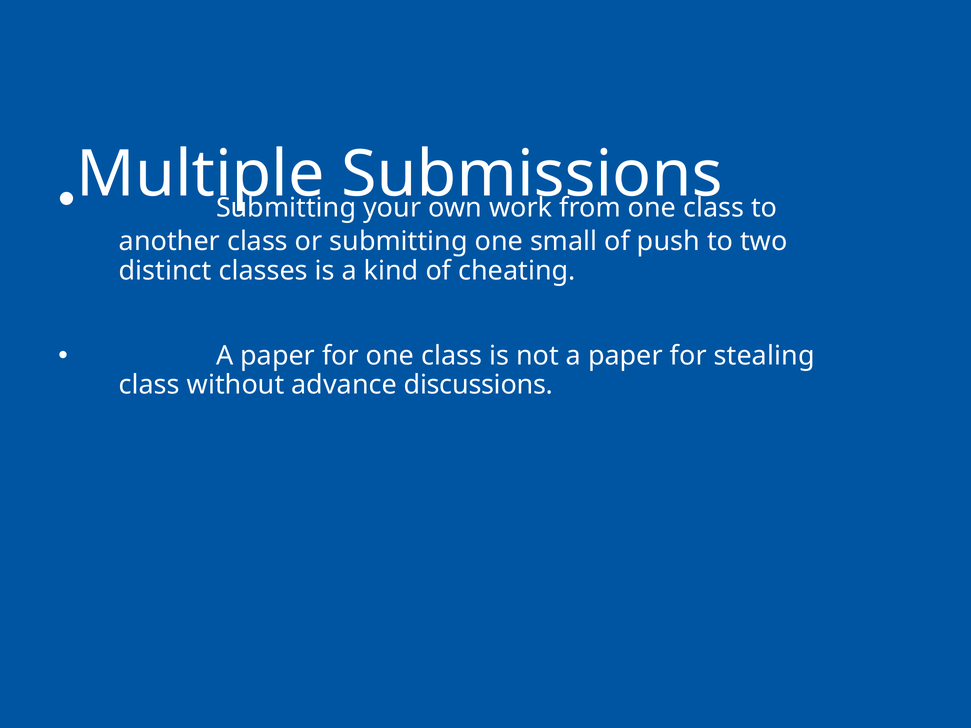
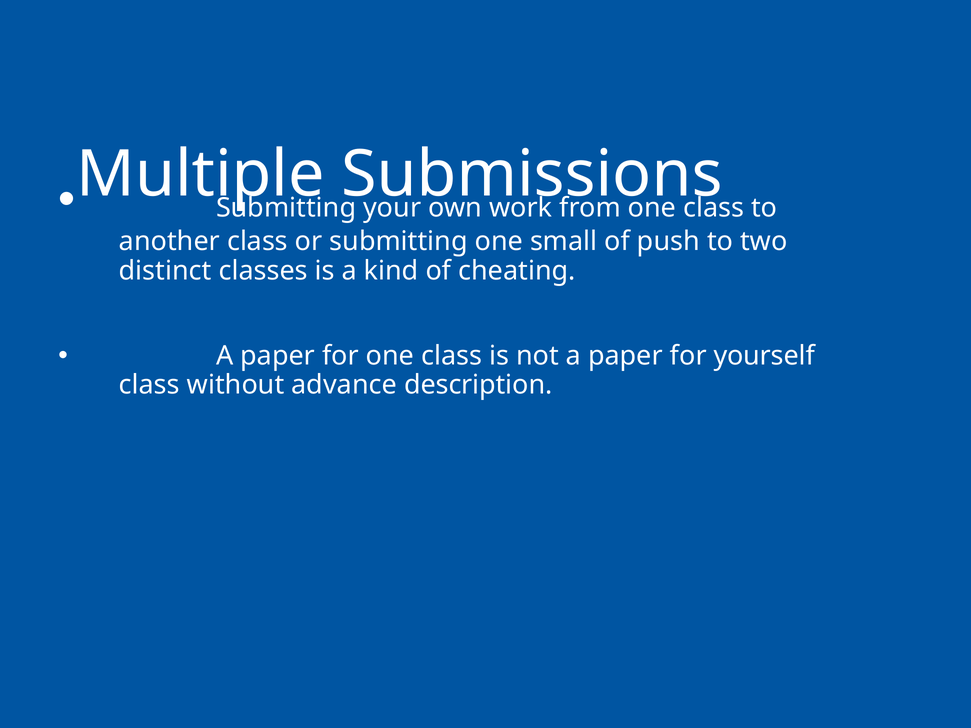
stealing: stealing -> yourself (764, 356)
discussions: discussions -> description (478, 385)
